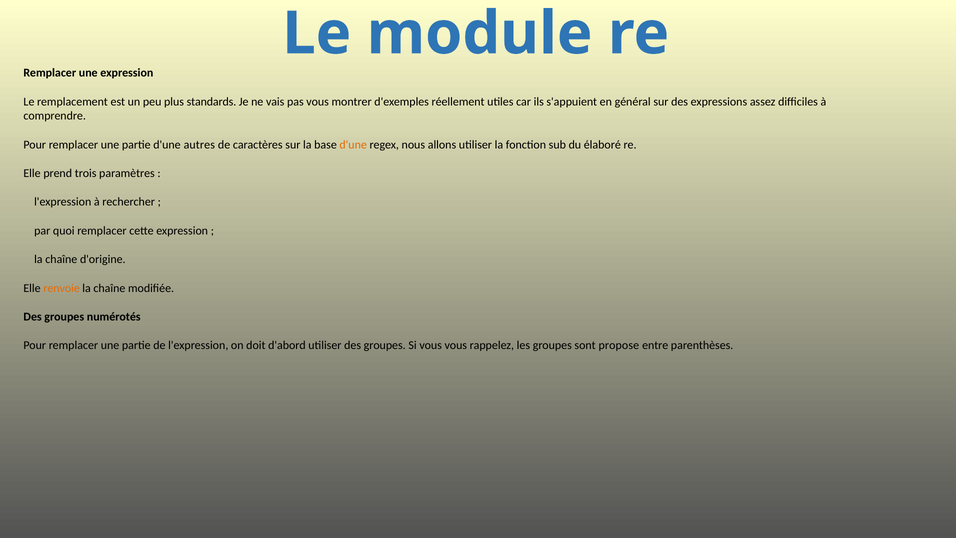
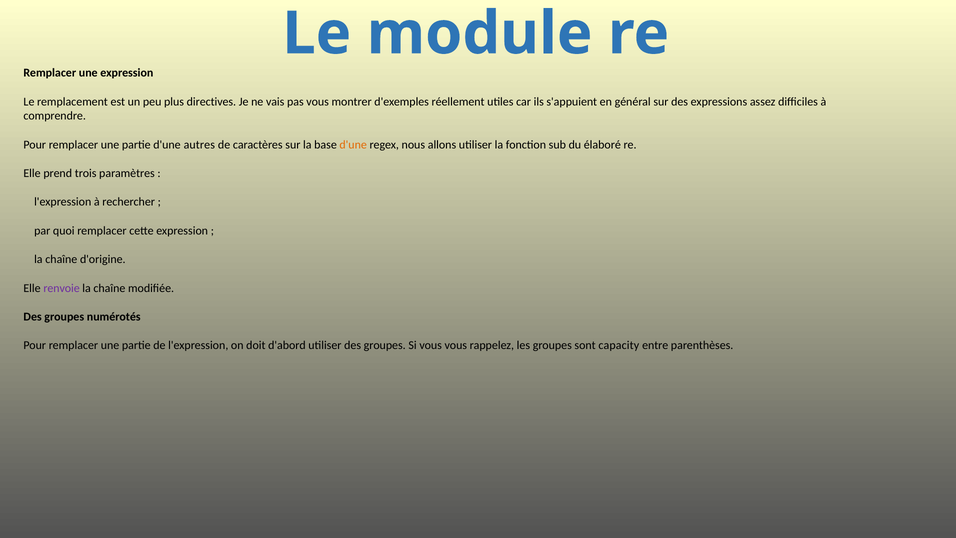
standards: standards -> directives (211, 102)
renvoie colour: orange -> purple (62, 288)
propose: propose -> capacity (619, 345)
